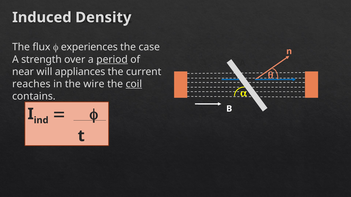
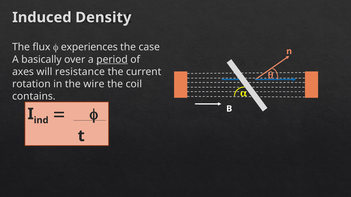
strength: strength -> basically (41, 60)
near: near -> axes (23, 72)
appliances: appliances -> resistance (80, 72)
reaches: reaches -> rotation (31, 84)
coil underline: present -> none (134, 84)
